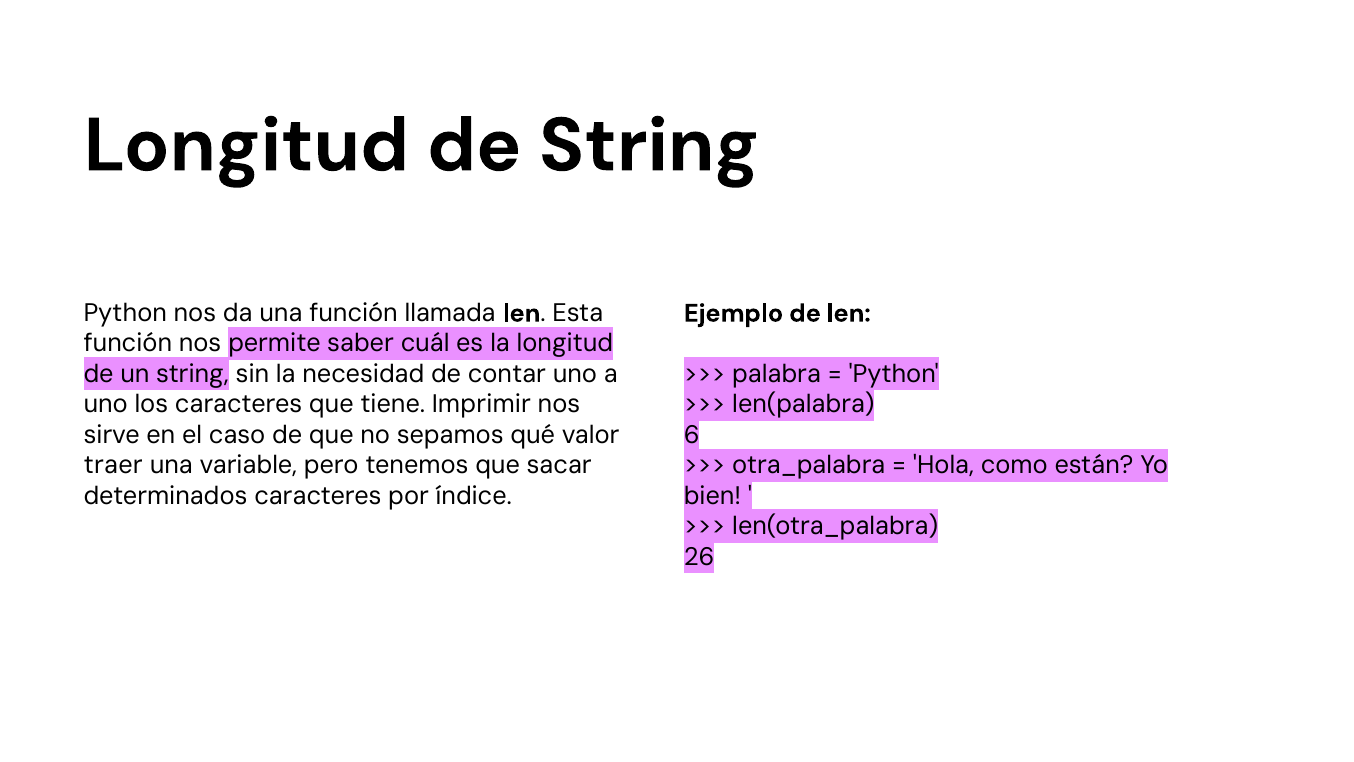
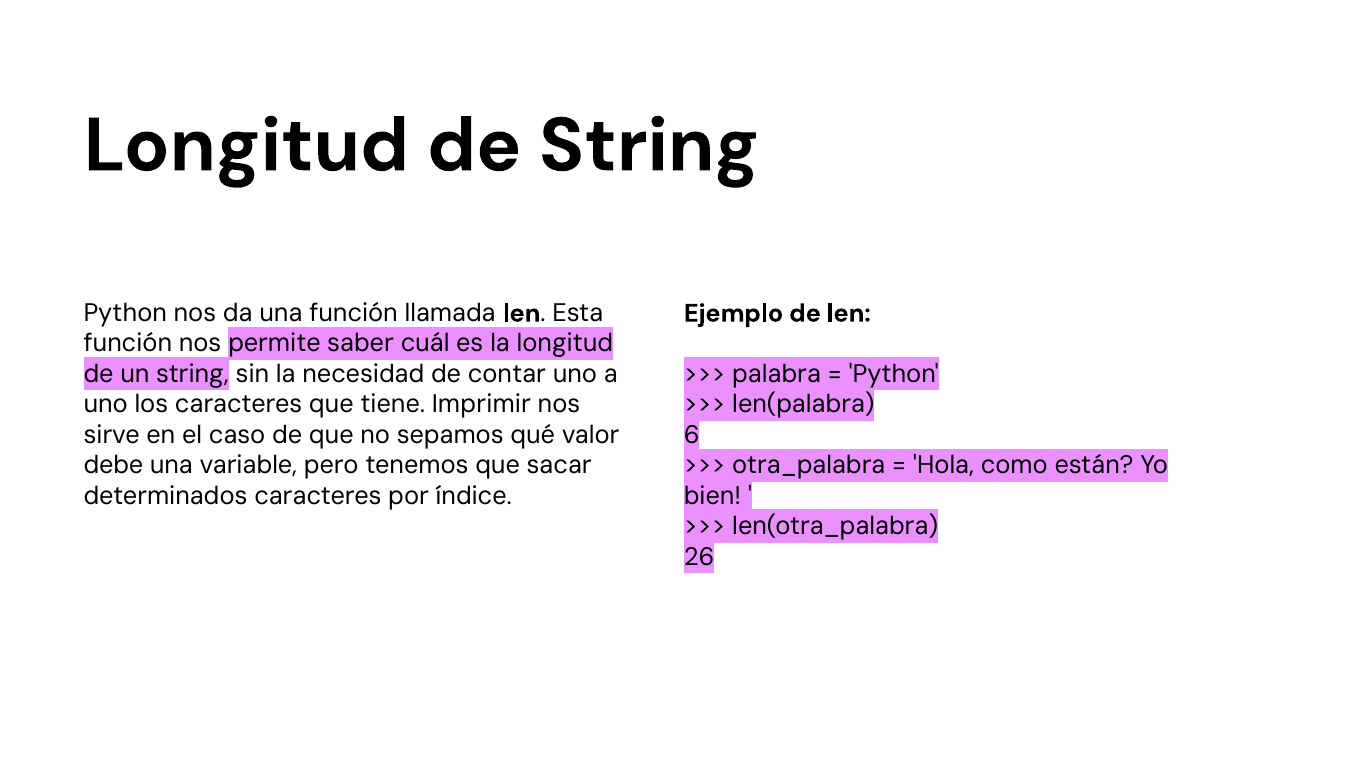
traer: traer -> debe (113, 465)
